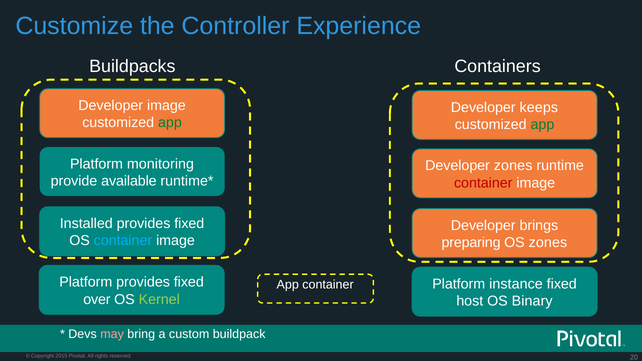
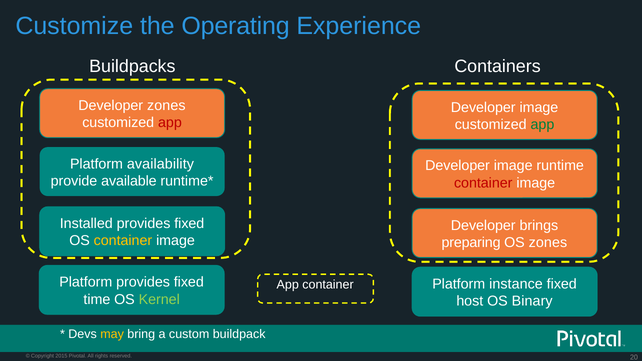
Controller: Controller -> Operating (236, 26)
Developer image: image -> zones (166, 106)
keeps: keeps -> image (539, 107)
app colour: green -> red (170, 123)
monitoring: monitoring -> availability (160, 164)
zones: zones -> image (513, 166)
container colour: light blue -> yellow (123, 241)
over: over -> time (97, 300)
may colour: pink -> yellow (112, 334)
